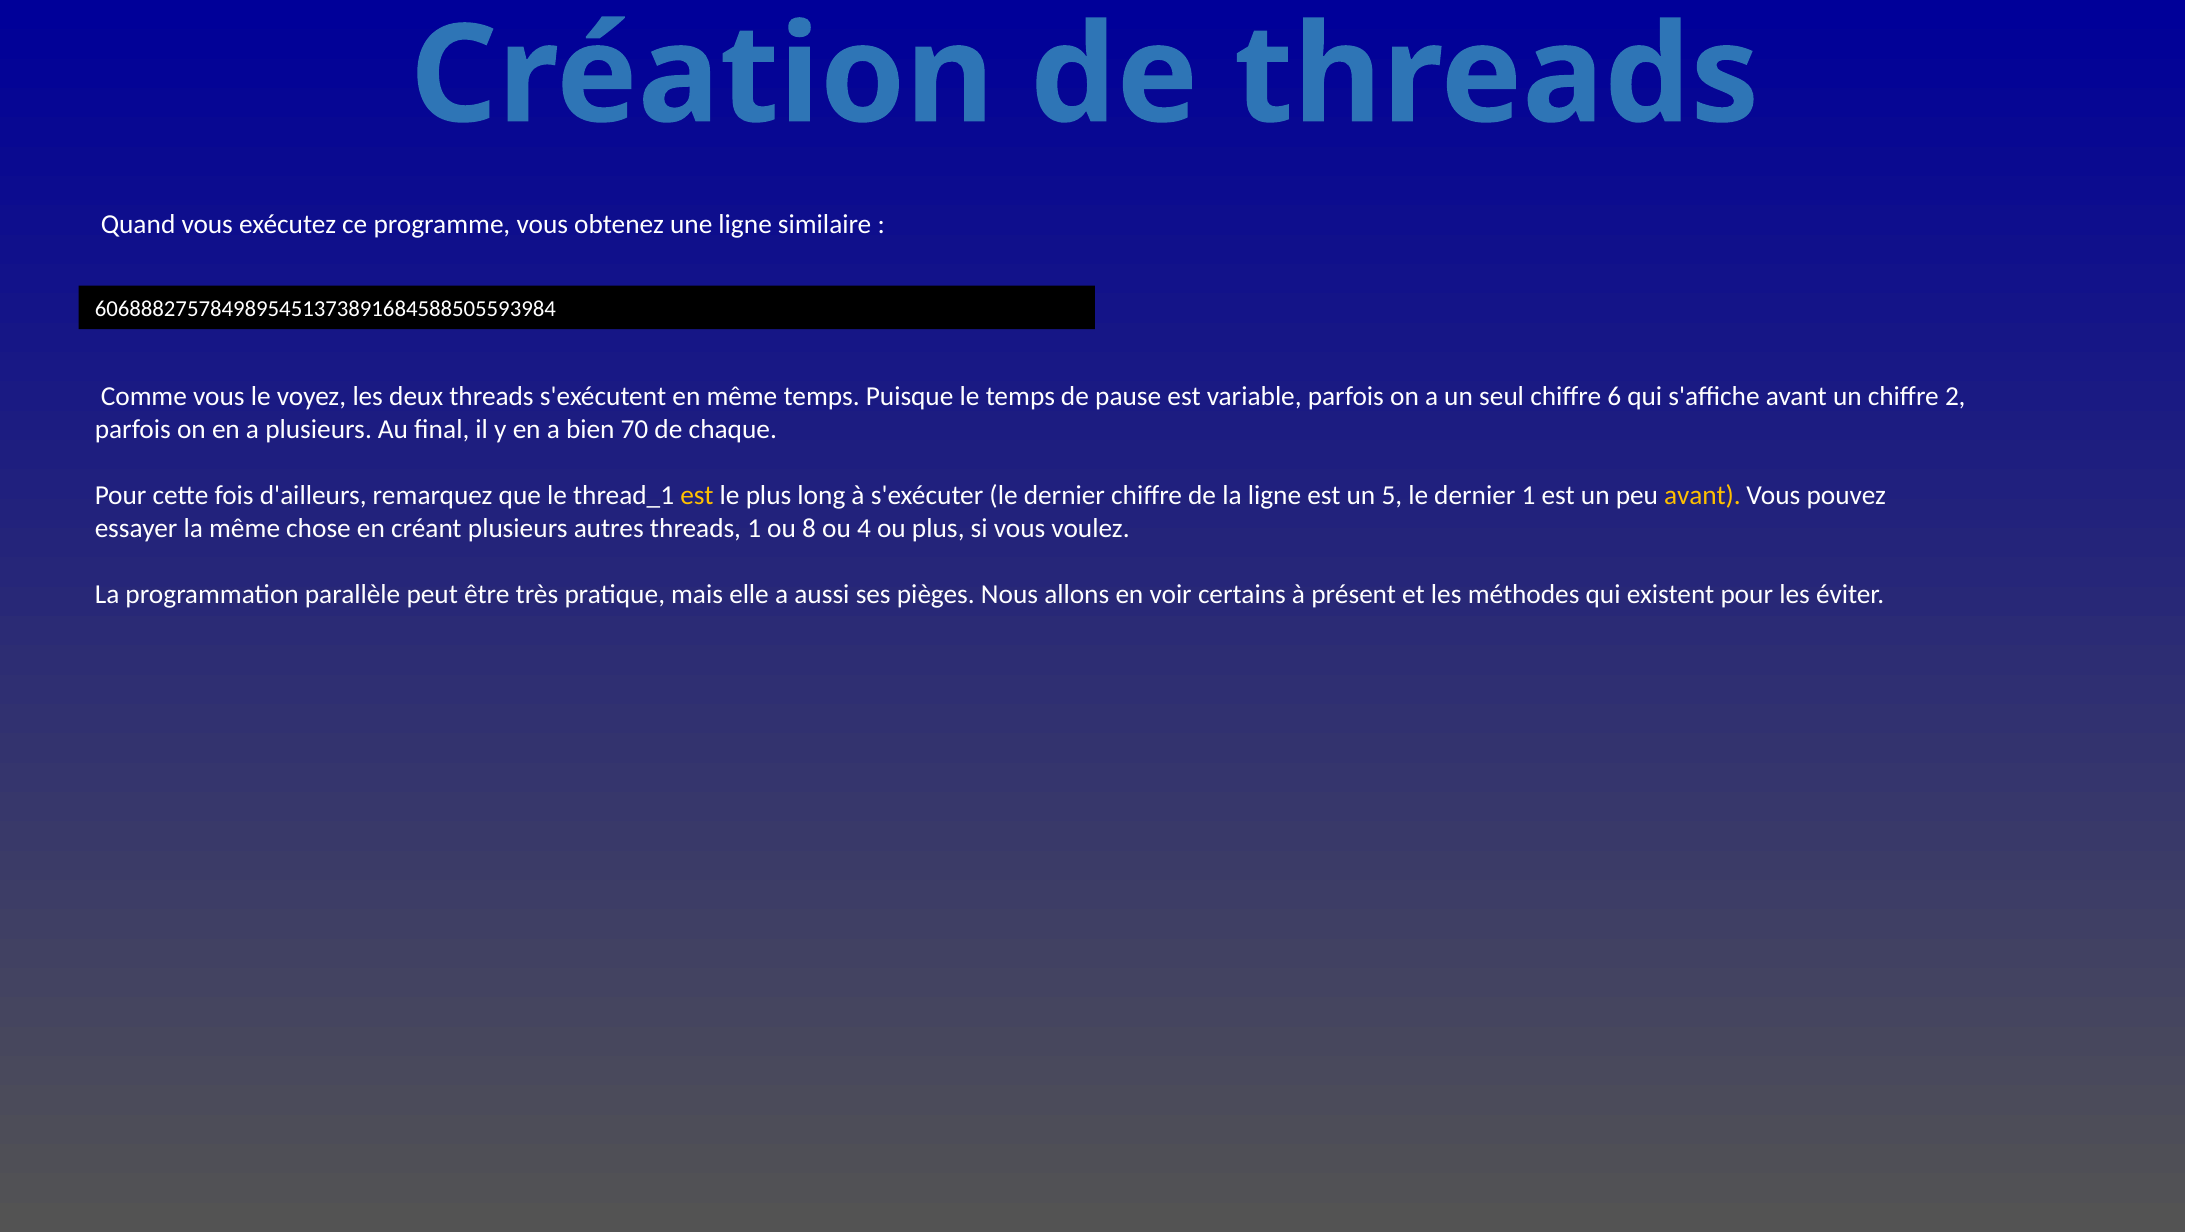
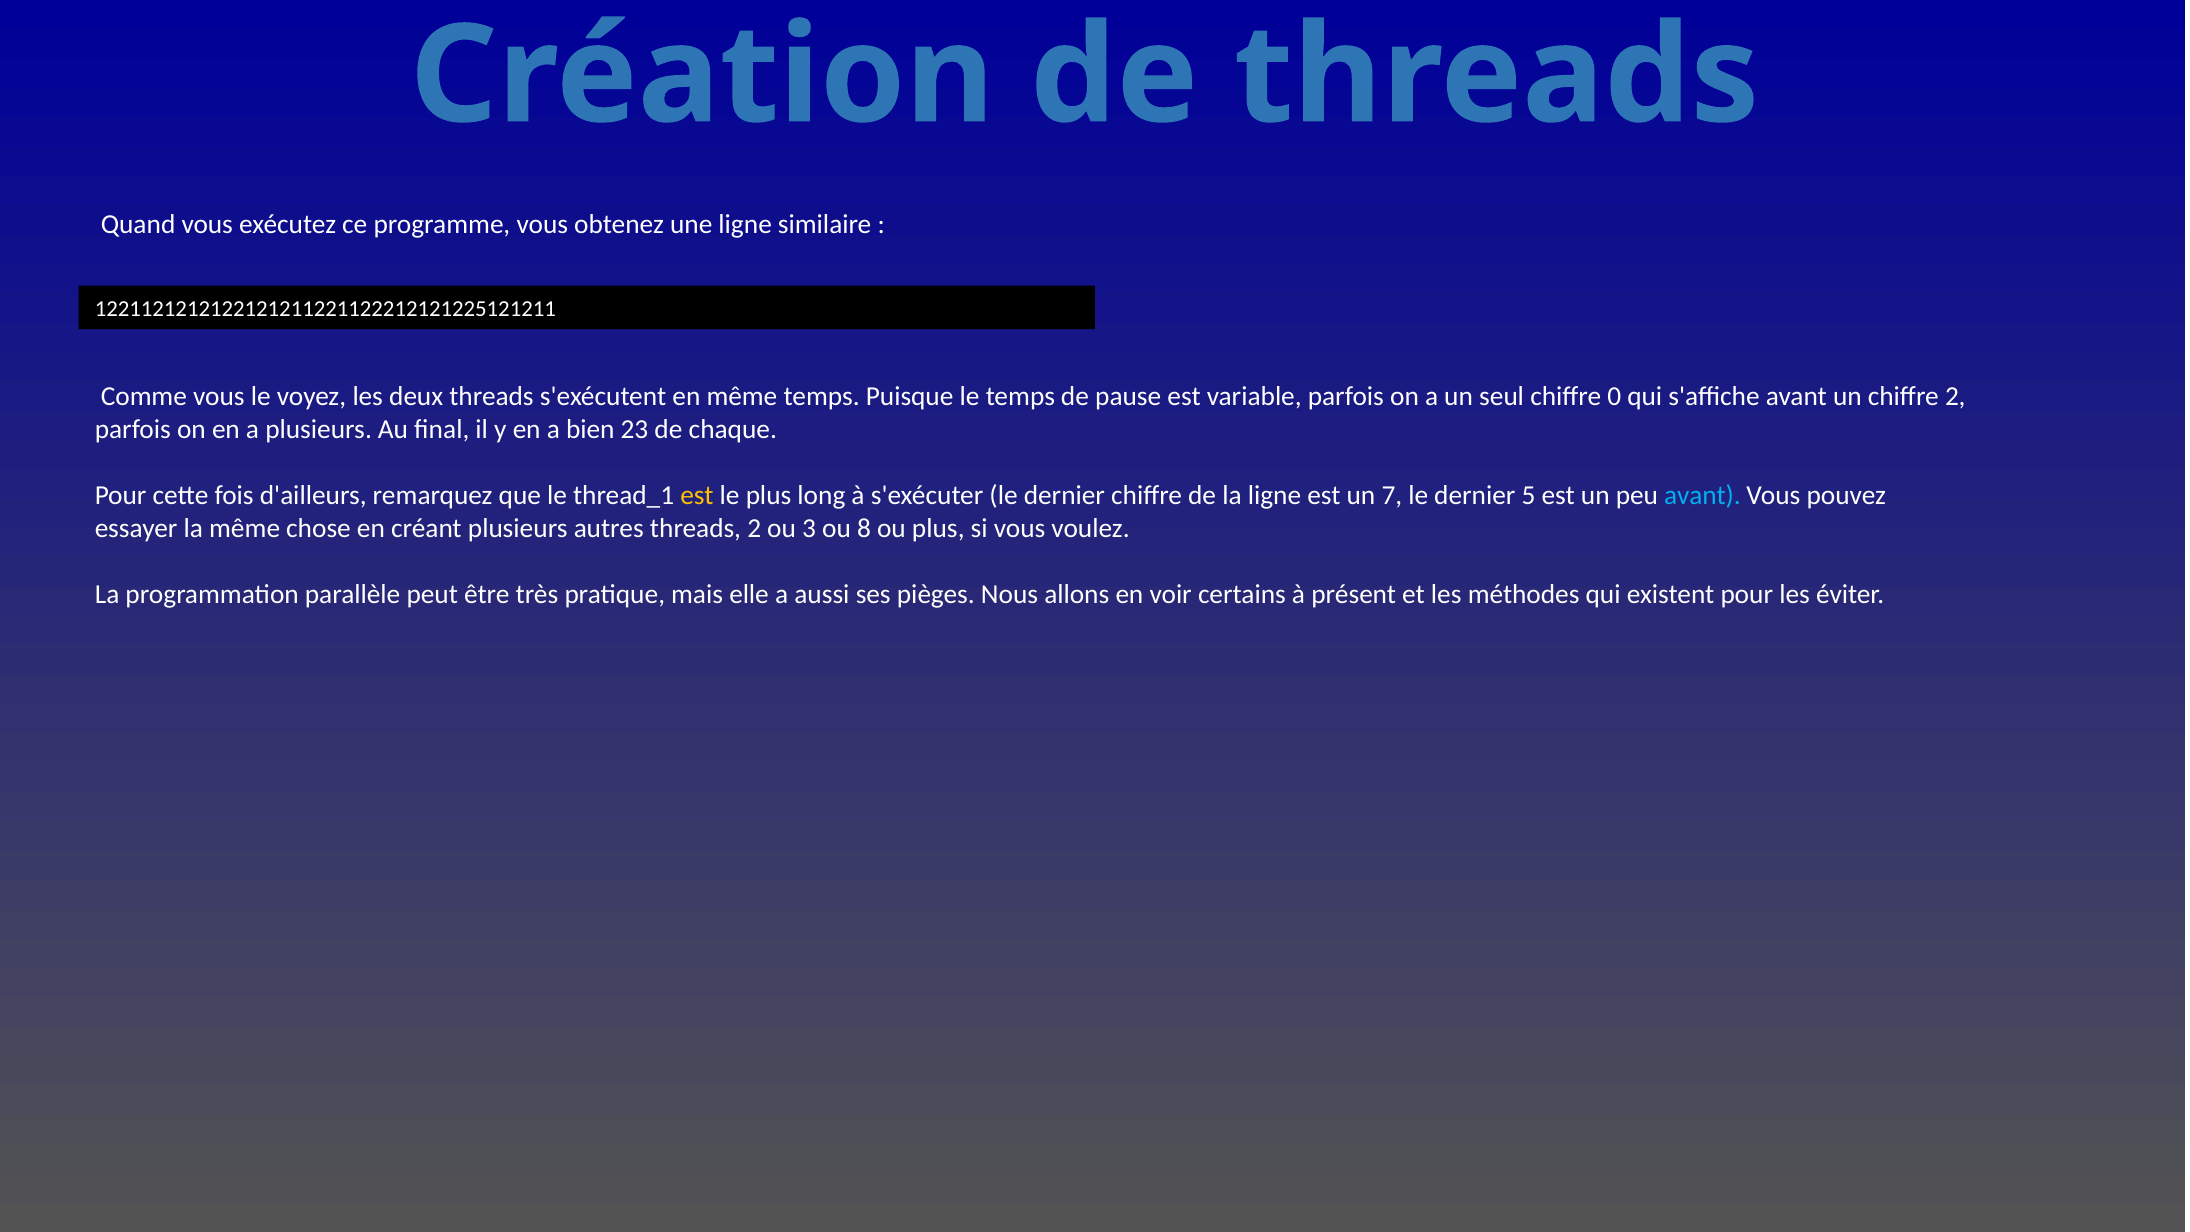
6068882757849895451373891684588505593984: 6068882757849895451373891684588505593984 -> 1221121212122121211221122212121225121211 (325, 309)
6: 6 -> 0 (1614, 397)
70: 70 -> 23 (634, 430)
5: 5 -> 7 (1392, 495)
dernier 1: 1 -> 5 (1529, 495)
avant colour: yellow -> light blue (1702, 495)
threads 1: 1 -> 2 (754, 528)
8: 8 -> 3 (809, 528)
4: 4 -> 8 (864, 528)
